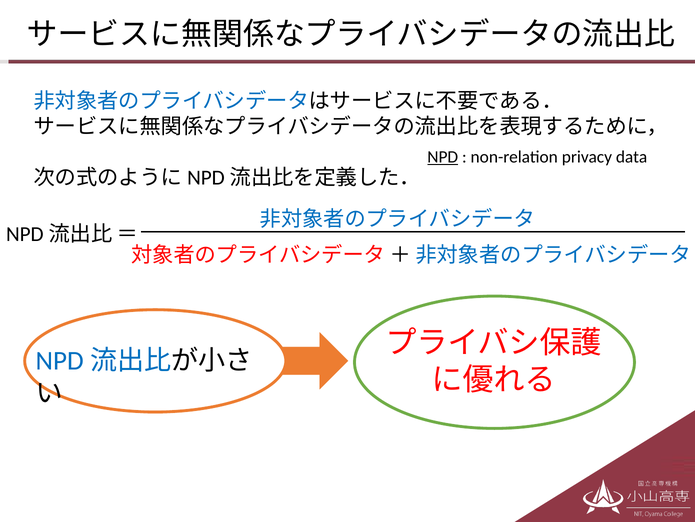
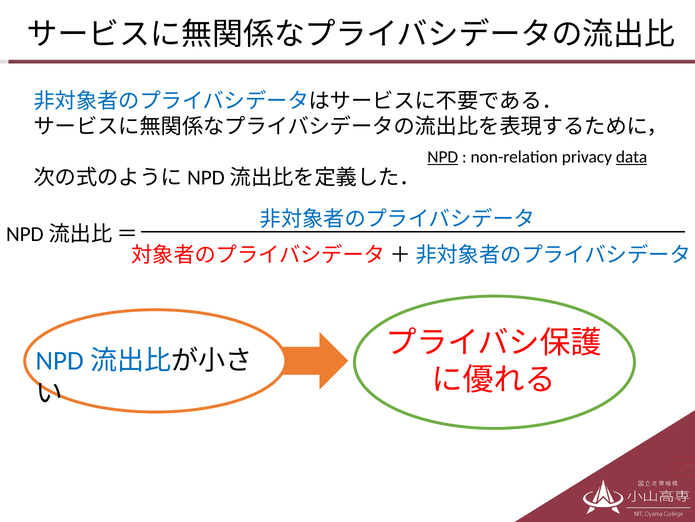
data underline: none -> present (632, 157)
